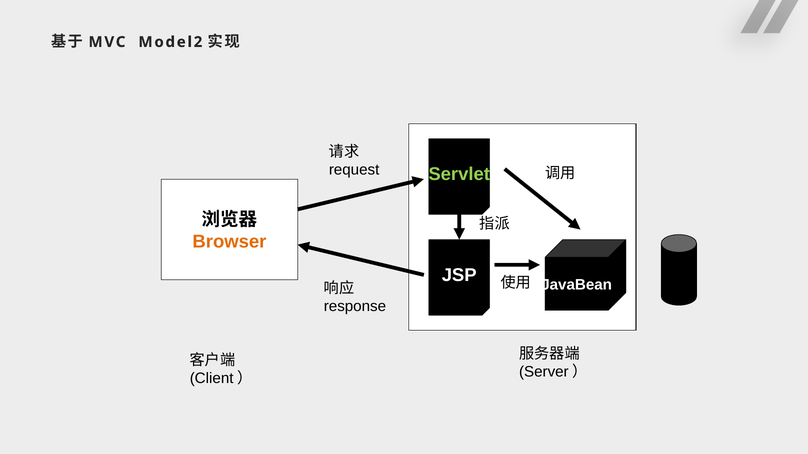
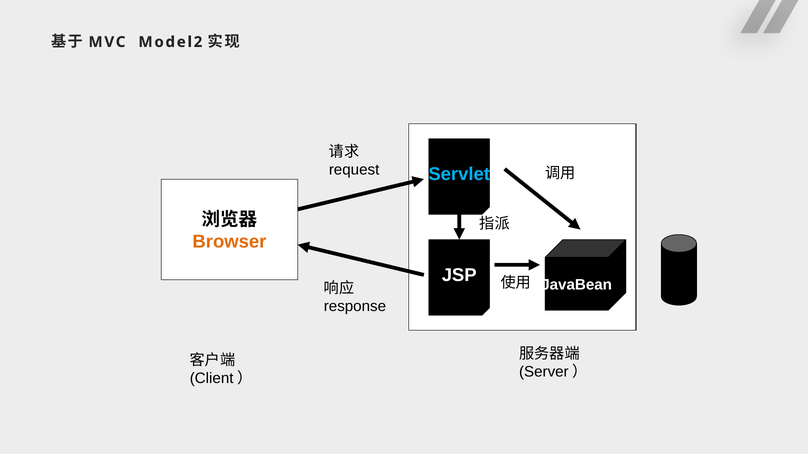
Servlet colour: light green -> light blue (459, 174)
